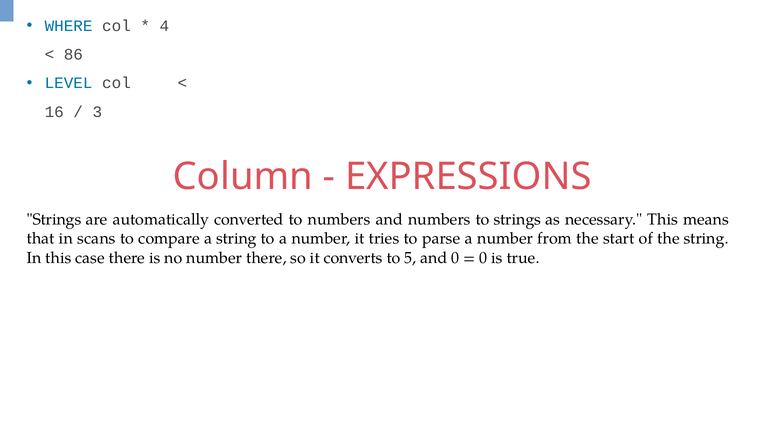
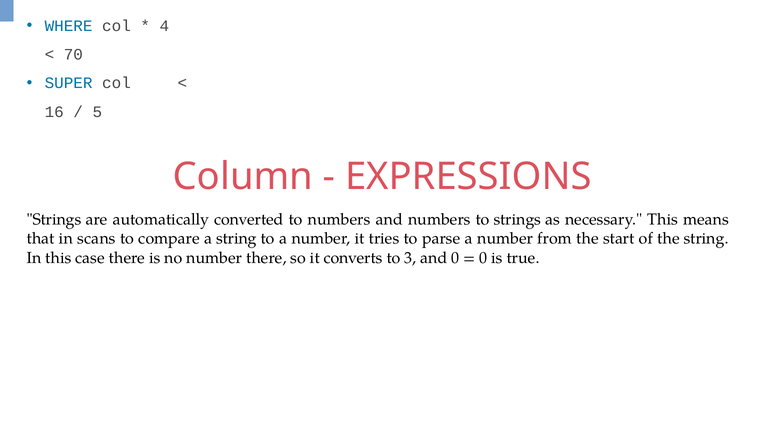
86: 86 -> 70 (73, 55)
LEVEL: LEVEL -> SUPER (69, 83)
3: 3 -> 5 (97, 112)
5: 5 -> 3 (410, 258)
